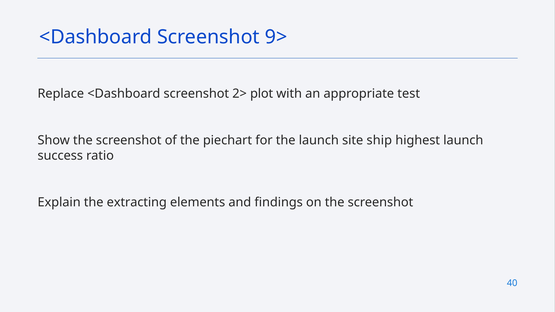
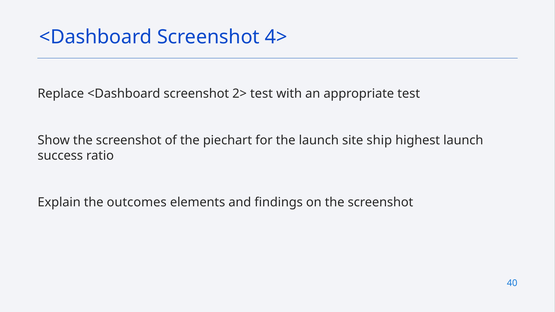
9>: 9> -> 4> (276, 37)
2> plot: plot -> test (261, 94)
extracting: extracting -> outcomes (137, 202)
